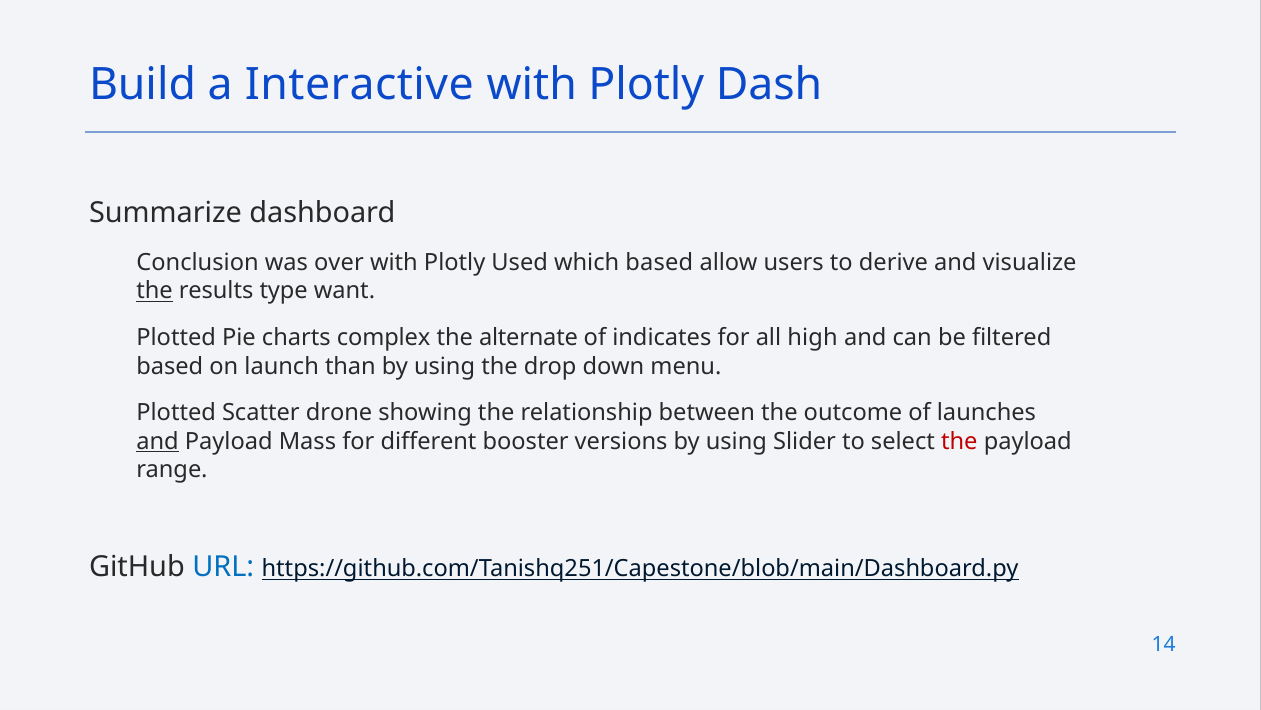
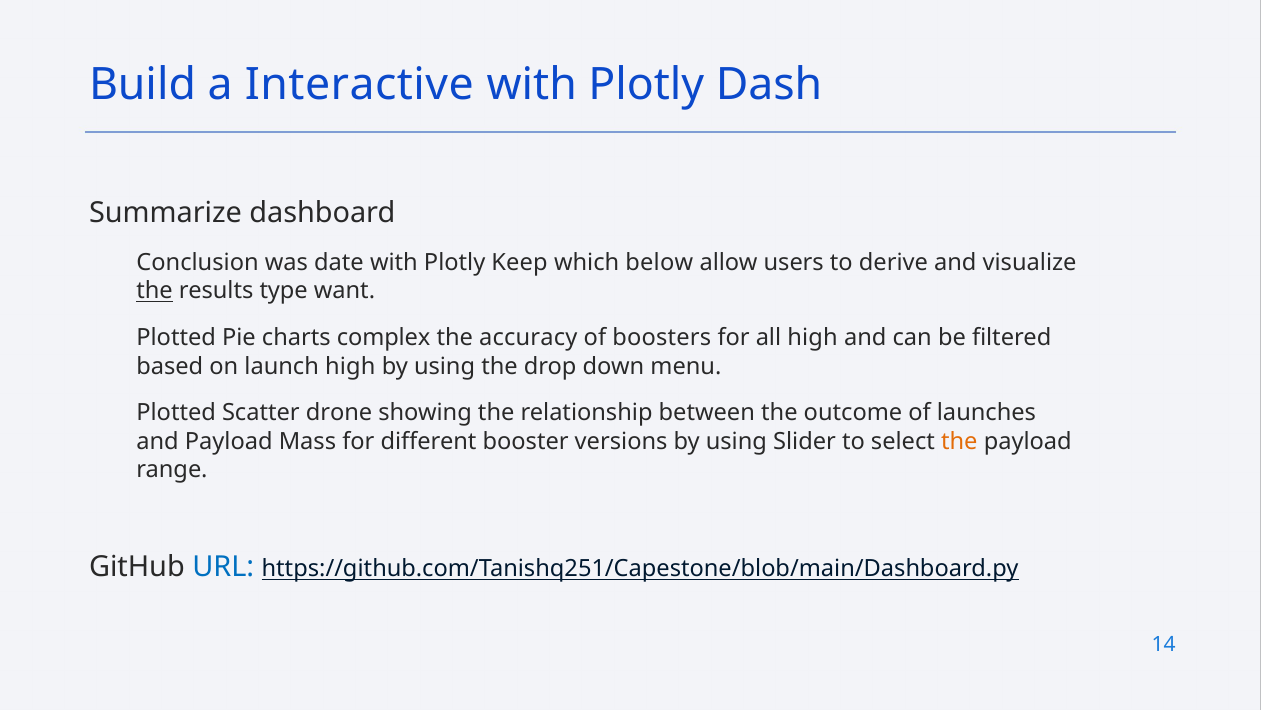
over: over -> date (339, 262)
Used: Used -> Keep (520, 262)
which based: based -> below (659, 262)
alternate: alternate -> accuracy (528, 338)
indicates: indicates -> boosters (662, 338)
launch than: than -> high (350, 366)
and underline: present -> none (158, 441)
the colour: red -> orange (959, 441)
